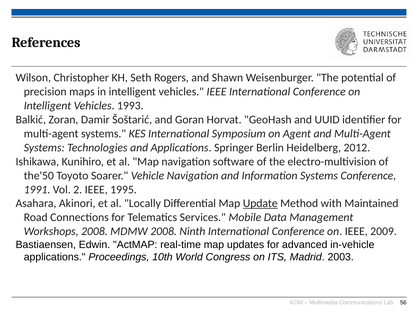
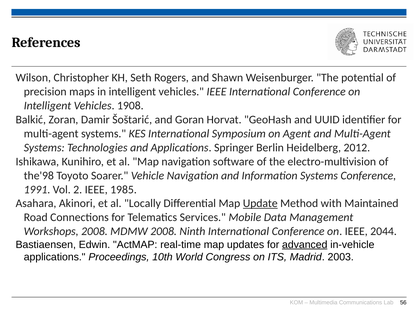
1993: 1993 -> 1908 (130, 106)
the'50: the'50 -> the'98 (39, 175)
1995: 1995 -> 1985 (124, 189)
2009: 2009 -> 2044 (384, 231)
advanced underline: none -> present (305, 244)
